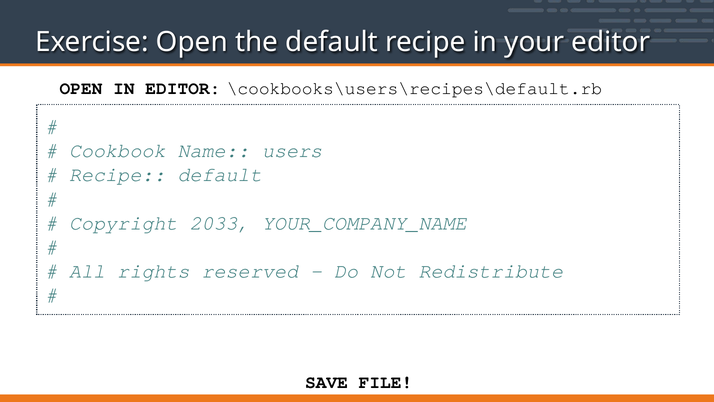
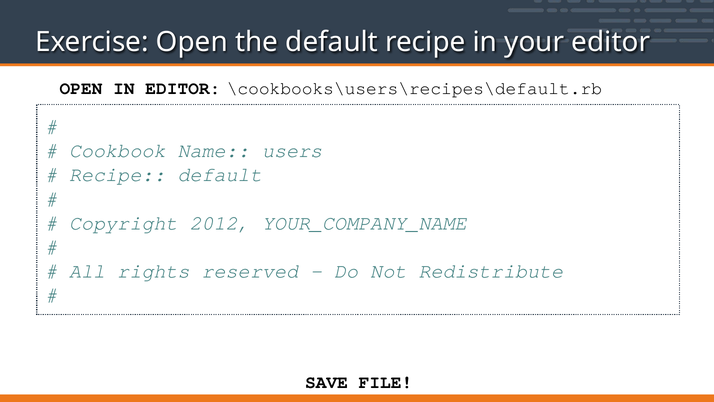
2033: 2033 -> 2012 (220, 223)
